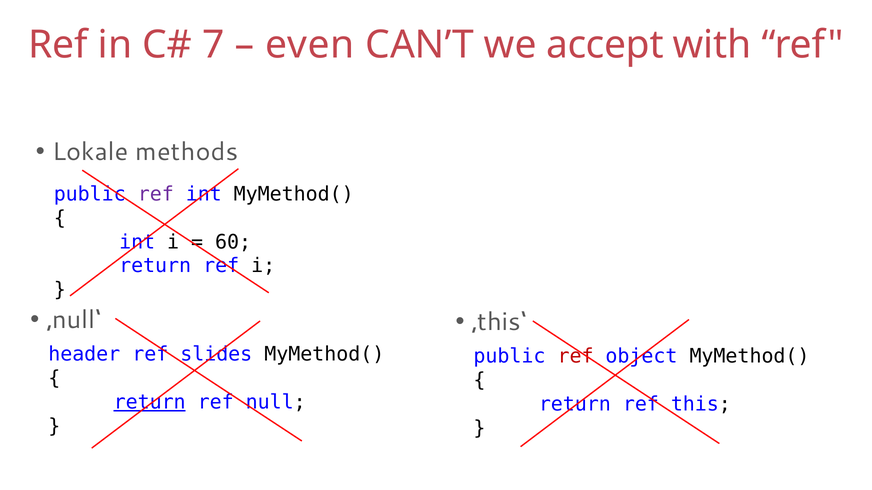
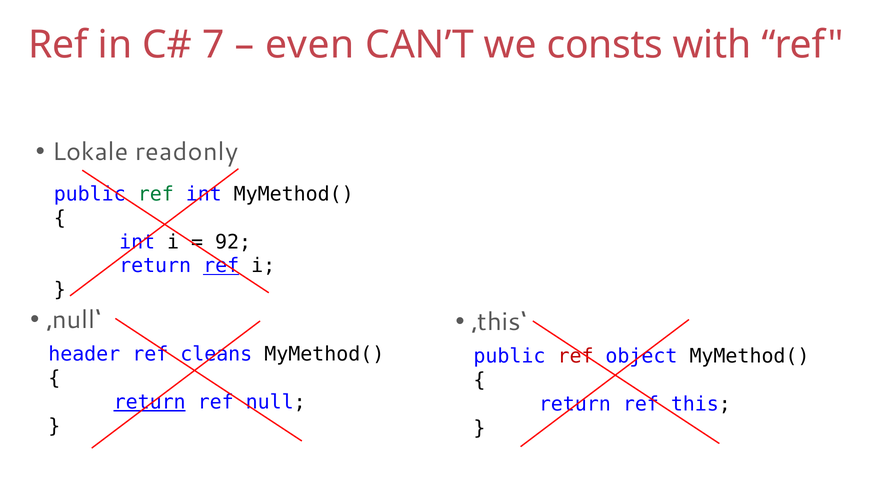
accept: accept -> consts (605, 45)
methods: methods -> readonly (187, 152)
ref colour: purple -> green (156, 194)
60: 60 -> 92 (233, 242)
ref underline: none -> present (221, 266)
slides: slides -> cleans (216, 355)
